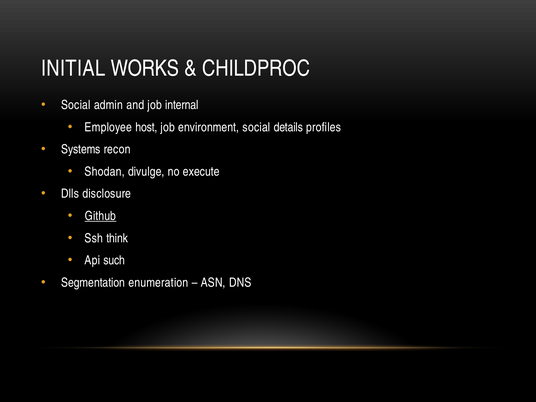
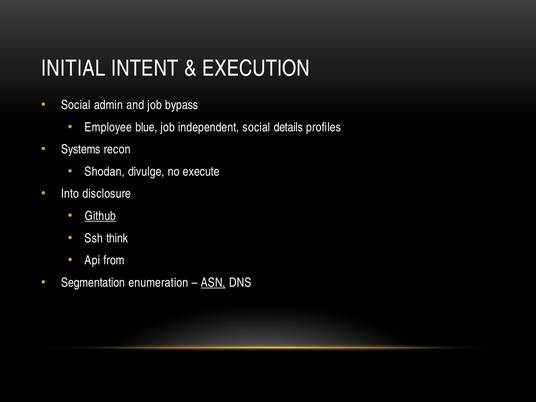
WORKS: WORKS -> INTENT (145, 69)
CHILDPROC: CHILDPROC -> EXECUTION (256, 69)
internal: internal -> bypass (182, 105)
host: host -> blue (146, 127)
environment: environment -> independent (209, 127)
Dlls: Dlls -> Into (70, 194)
such: such -> from (114, 260)
ASN underline: none -> present (213, 283)
